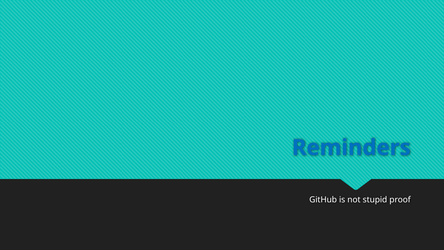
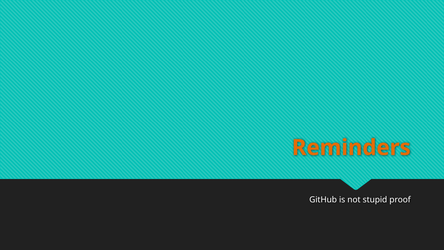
Reminders colour: blue -> orange (351, 148)
